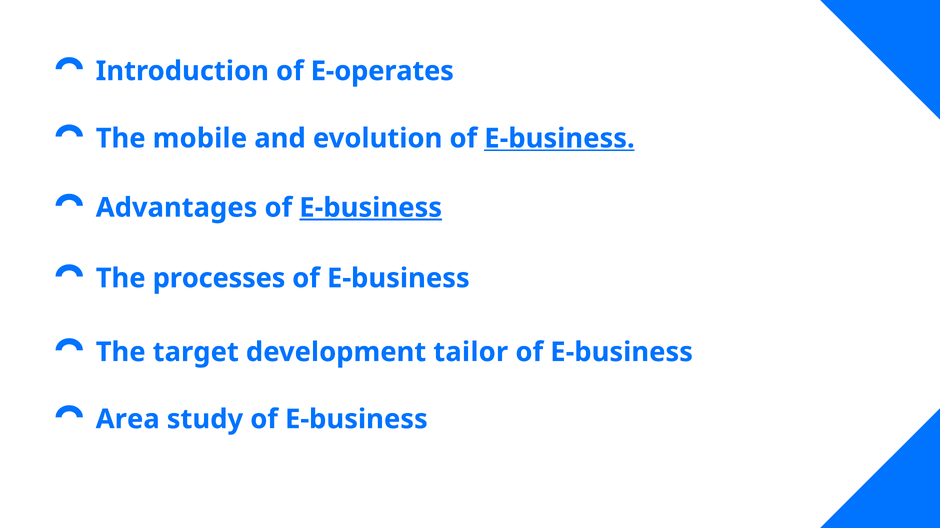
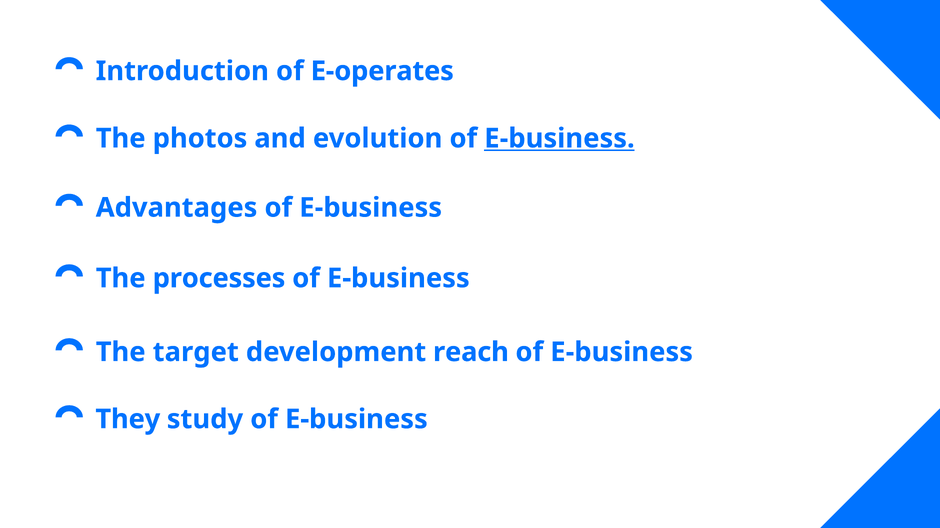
mobile: mobile -> photos (200, 139)
E-business underline: present -> none (371, 208)
tailor: tailor -> reach (471, 353)
Area: Area -> They (128, 420)
